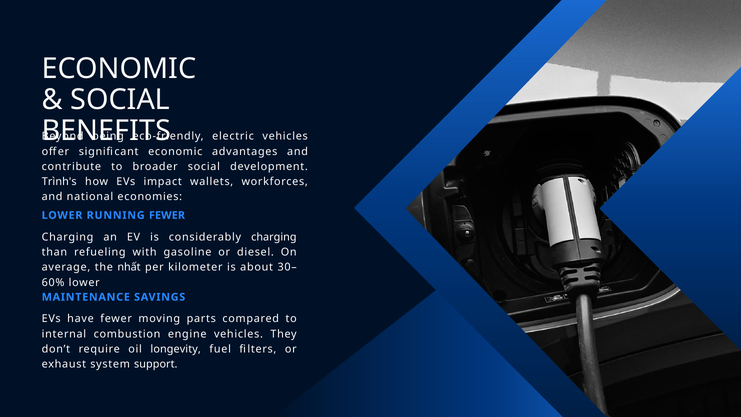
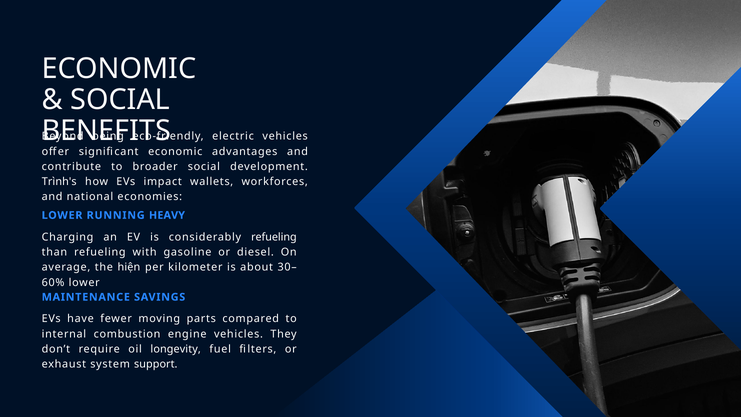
RUNNING FEWER: FEWER -> HEAVY (167, 215)
considerably charging: charging -> refueling (274, 237)
nhất: nhất -> hiện (129, 267)
